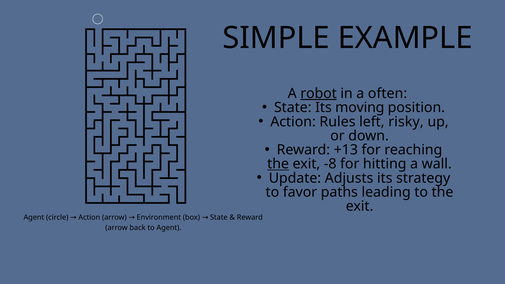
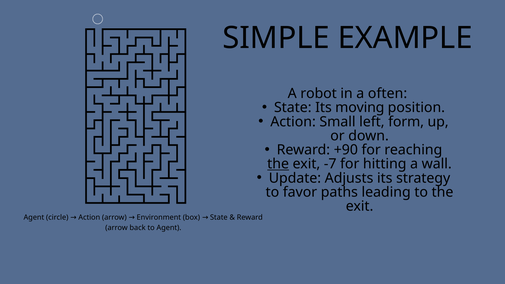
robot underline: present -> none (319, 94)
Rules: Rules -> Small (338, 122)
risky: risky -> form (406, 122)
+13: +13 -> +90 (346, 150)
-8: -8 -> -7 (330, 164)
